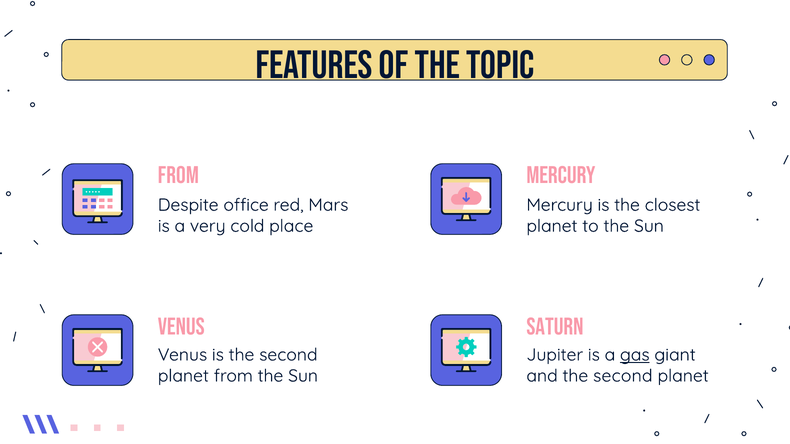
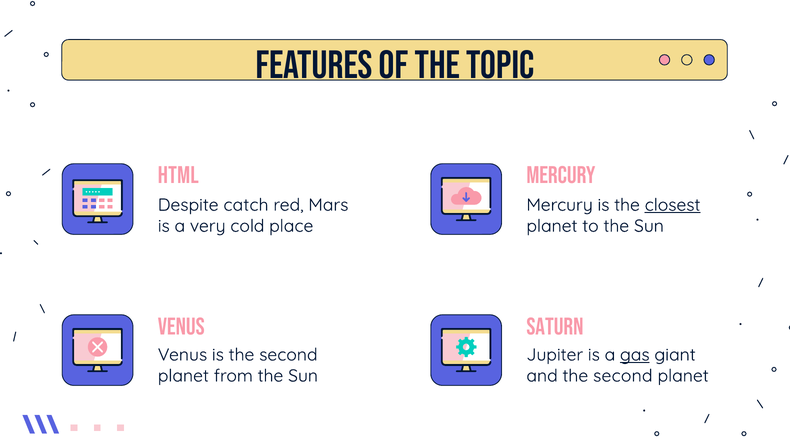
From: From -> Html (178, 176)
office: office -> catch (246, 205)
closest underline: none -> present (673, 205)
